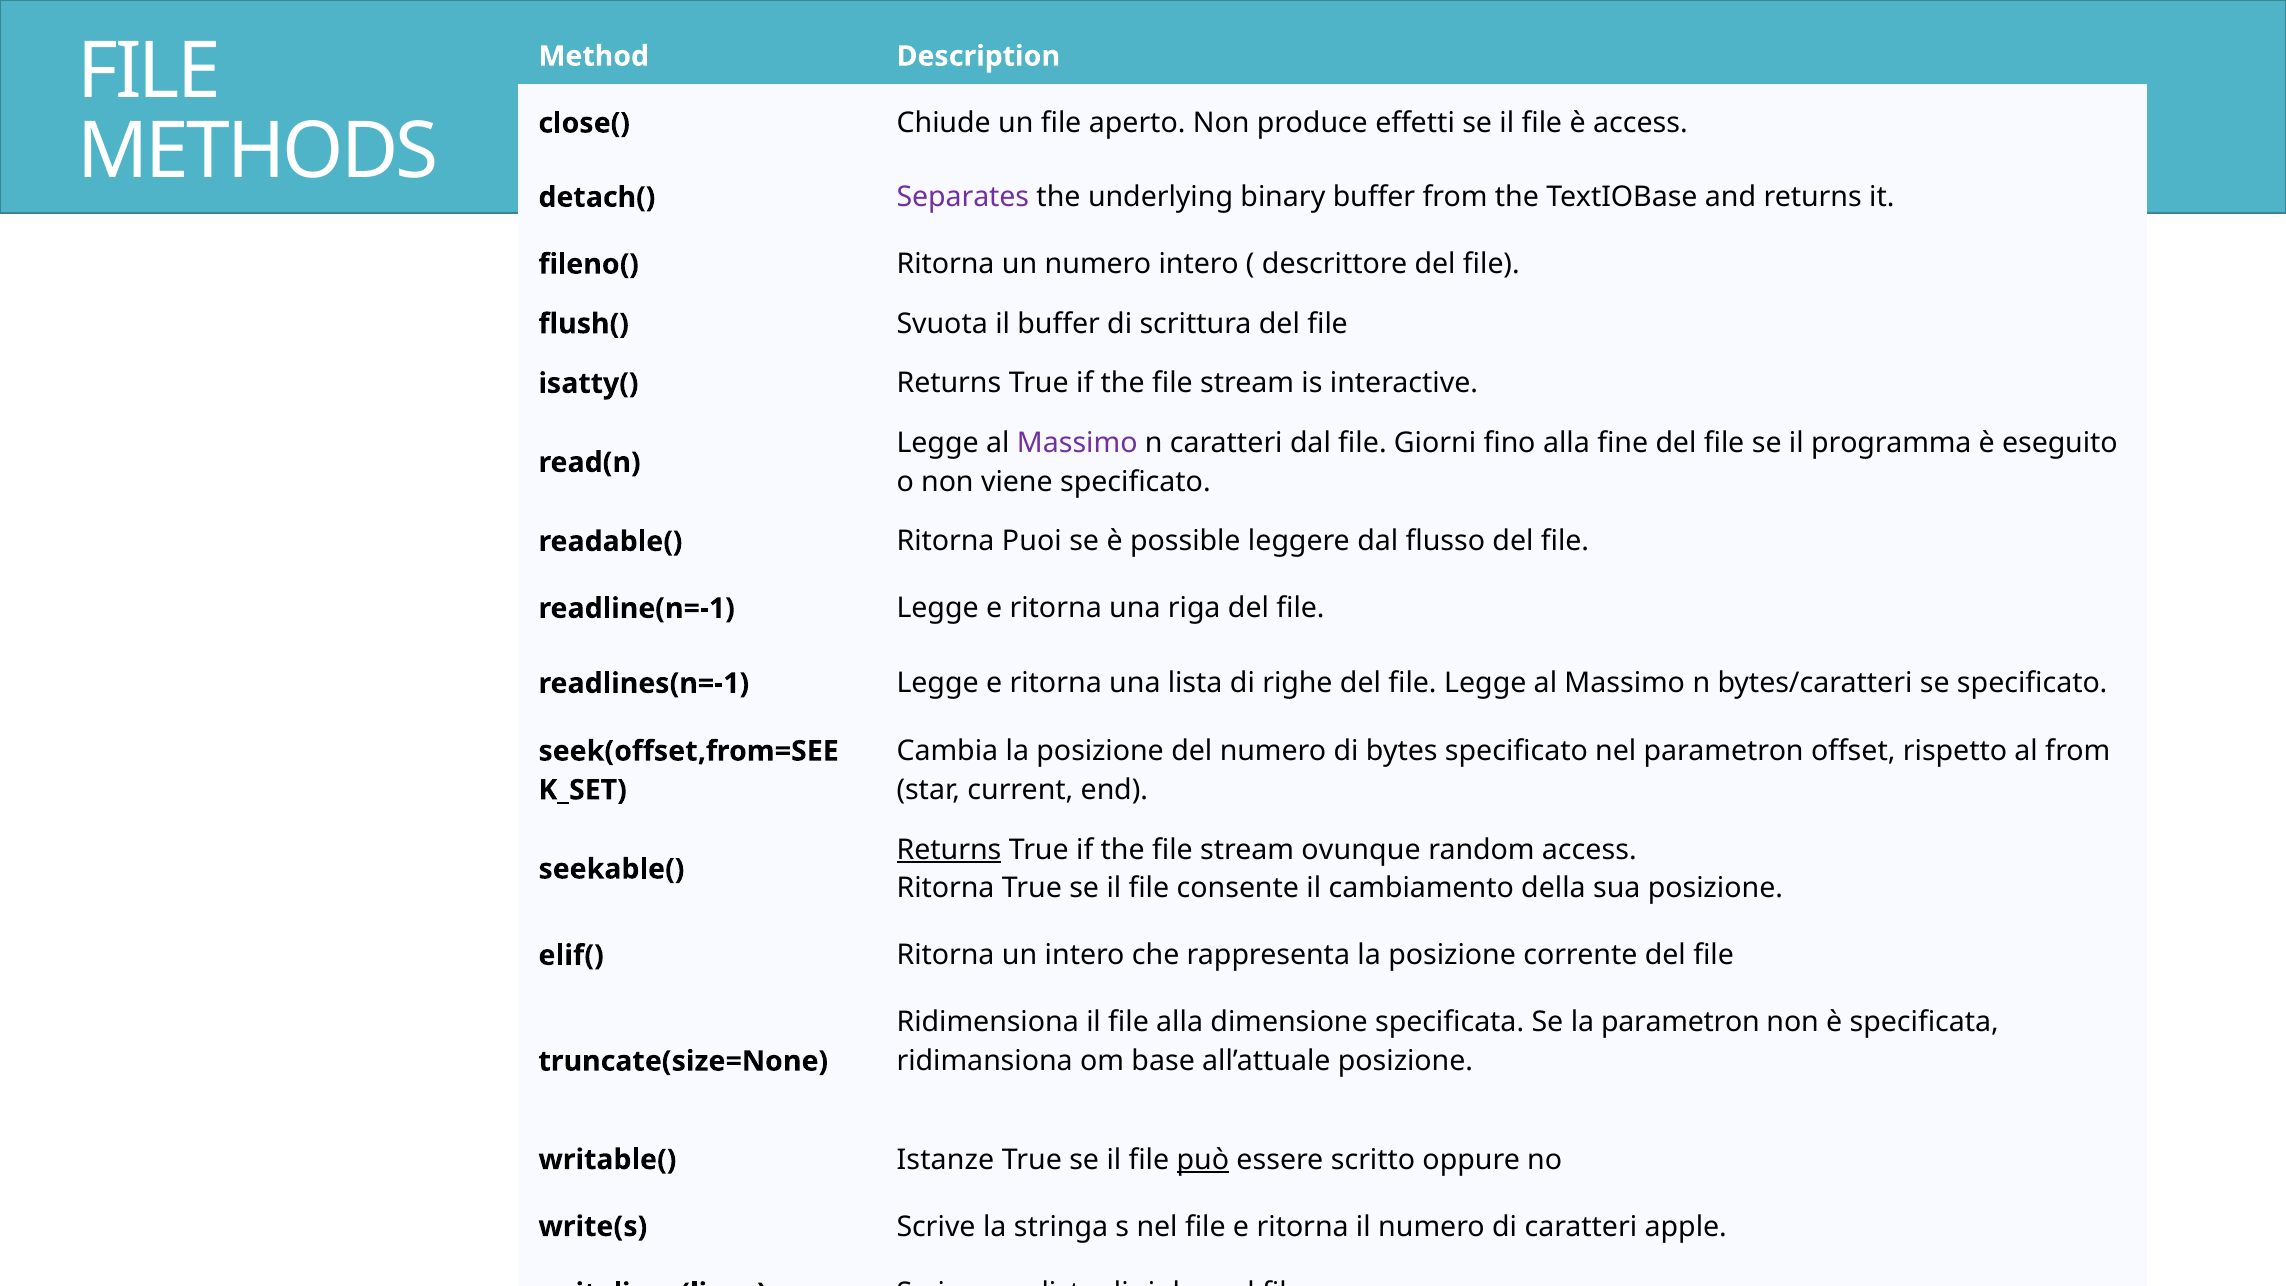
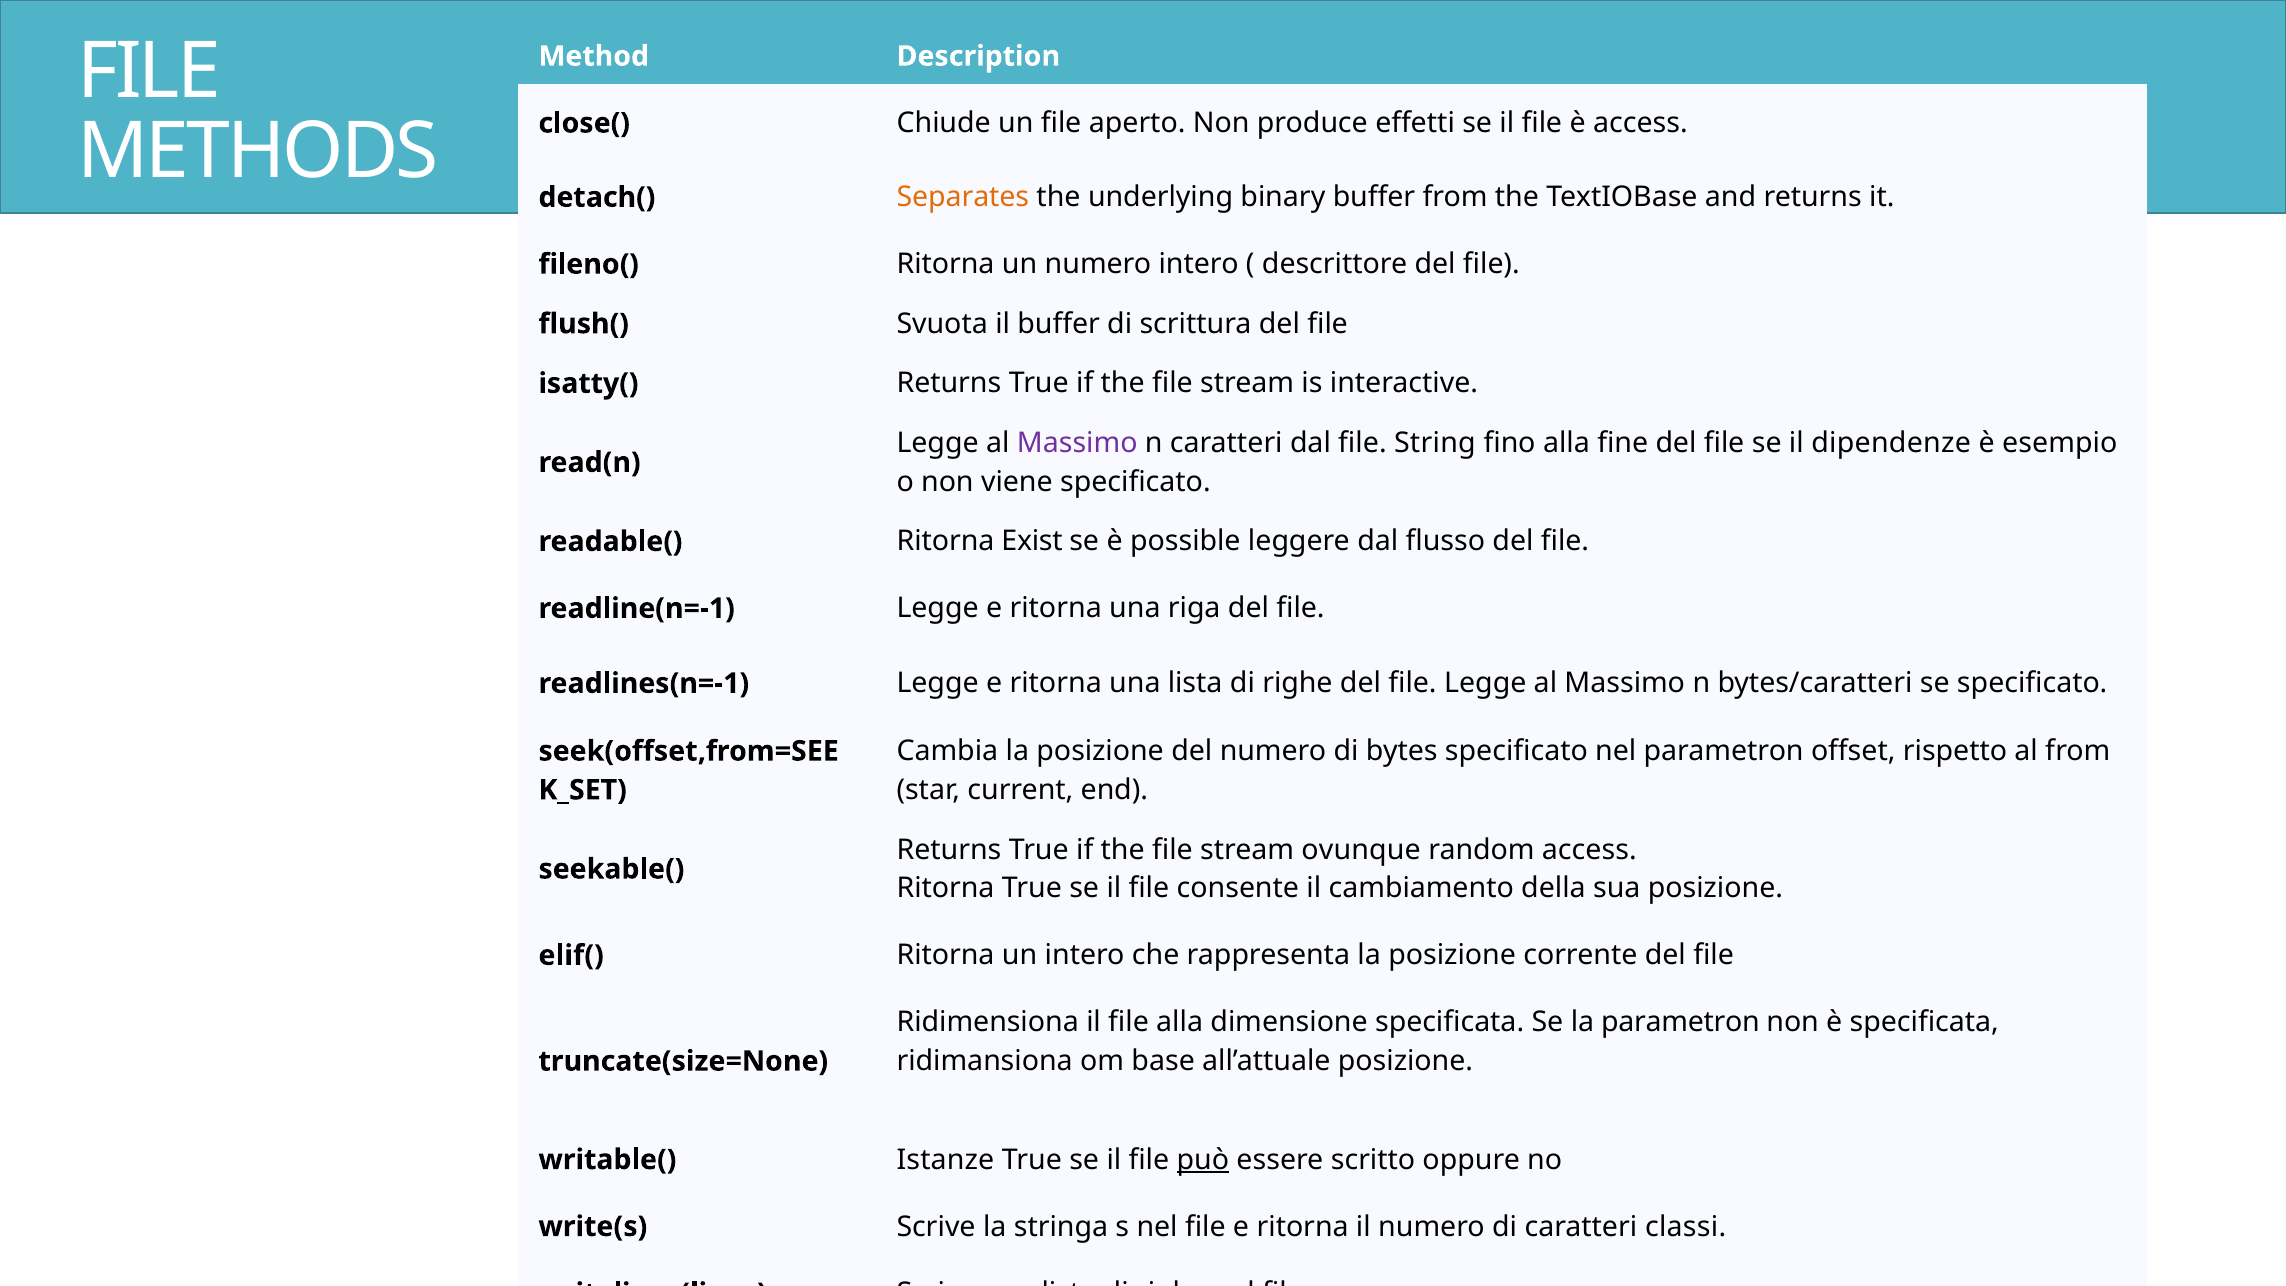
Separates colour: purple -> orange (963, 197)
Giorni: Giorni -> String (1435, 443)
programma: programma -> dipendenze (1891, 443)
eseguito: eseguito -> esempio (2060, 443)
Puoi: Puoi -> Exist (1032, 542)
Returns underline: present -> none (949, 850)
apple: apple -> classi (1686, 1226)
